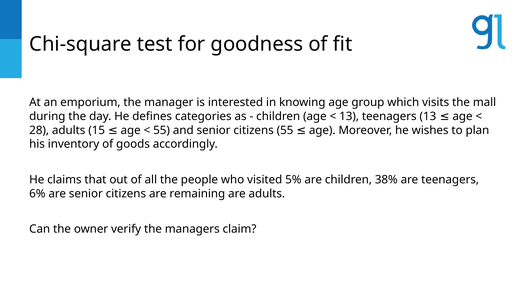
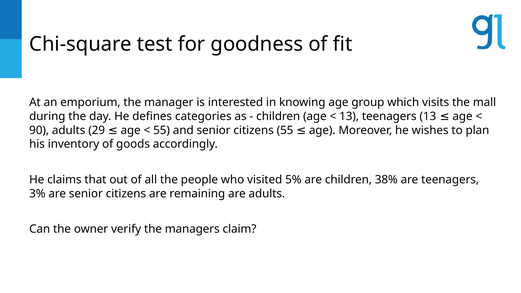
28: 28 -> 90 (39, 130)
15: 15 -> 29 (97, 130)
6%: 6% -> 3% (37, 194)
